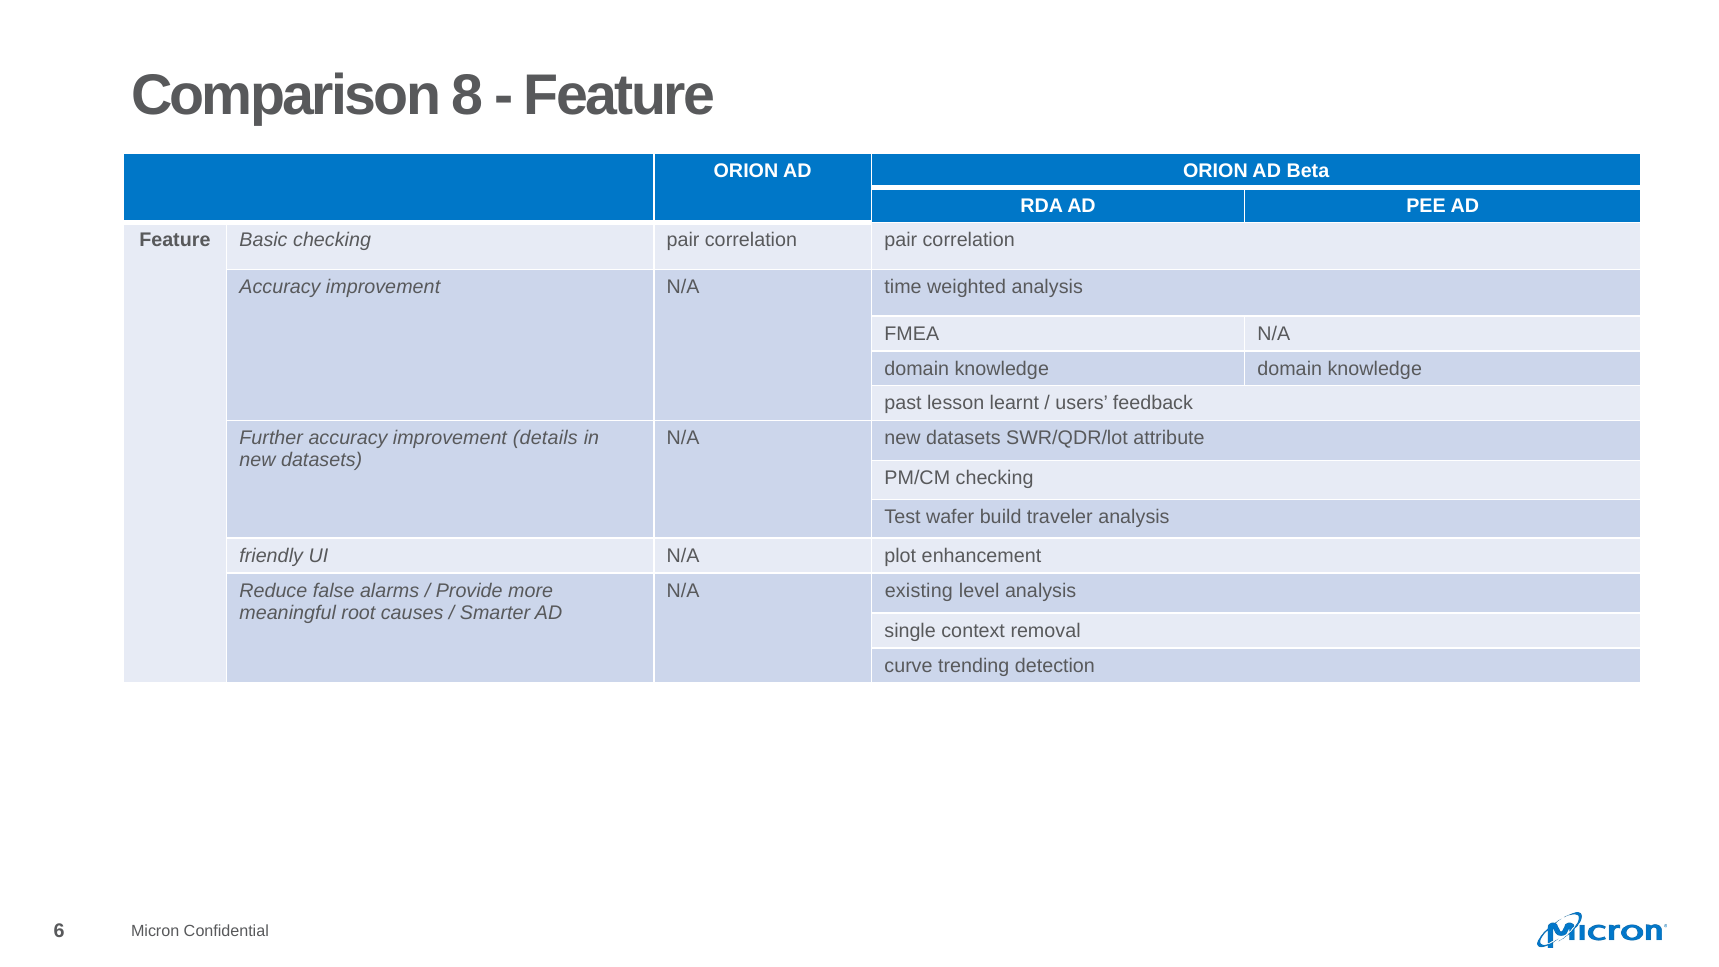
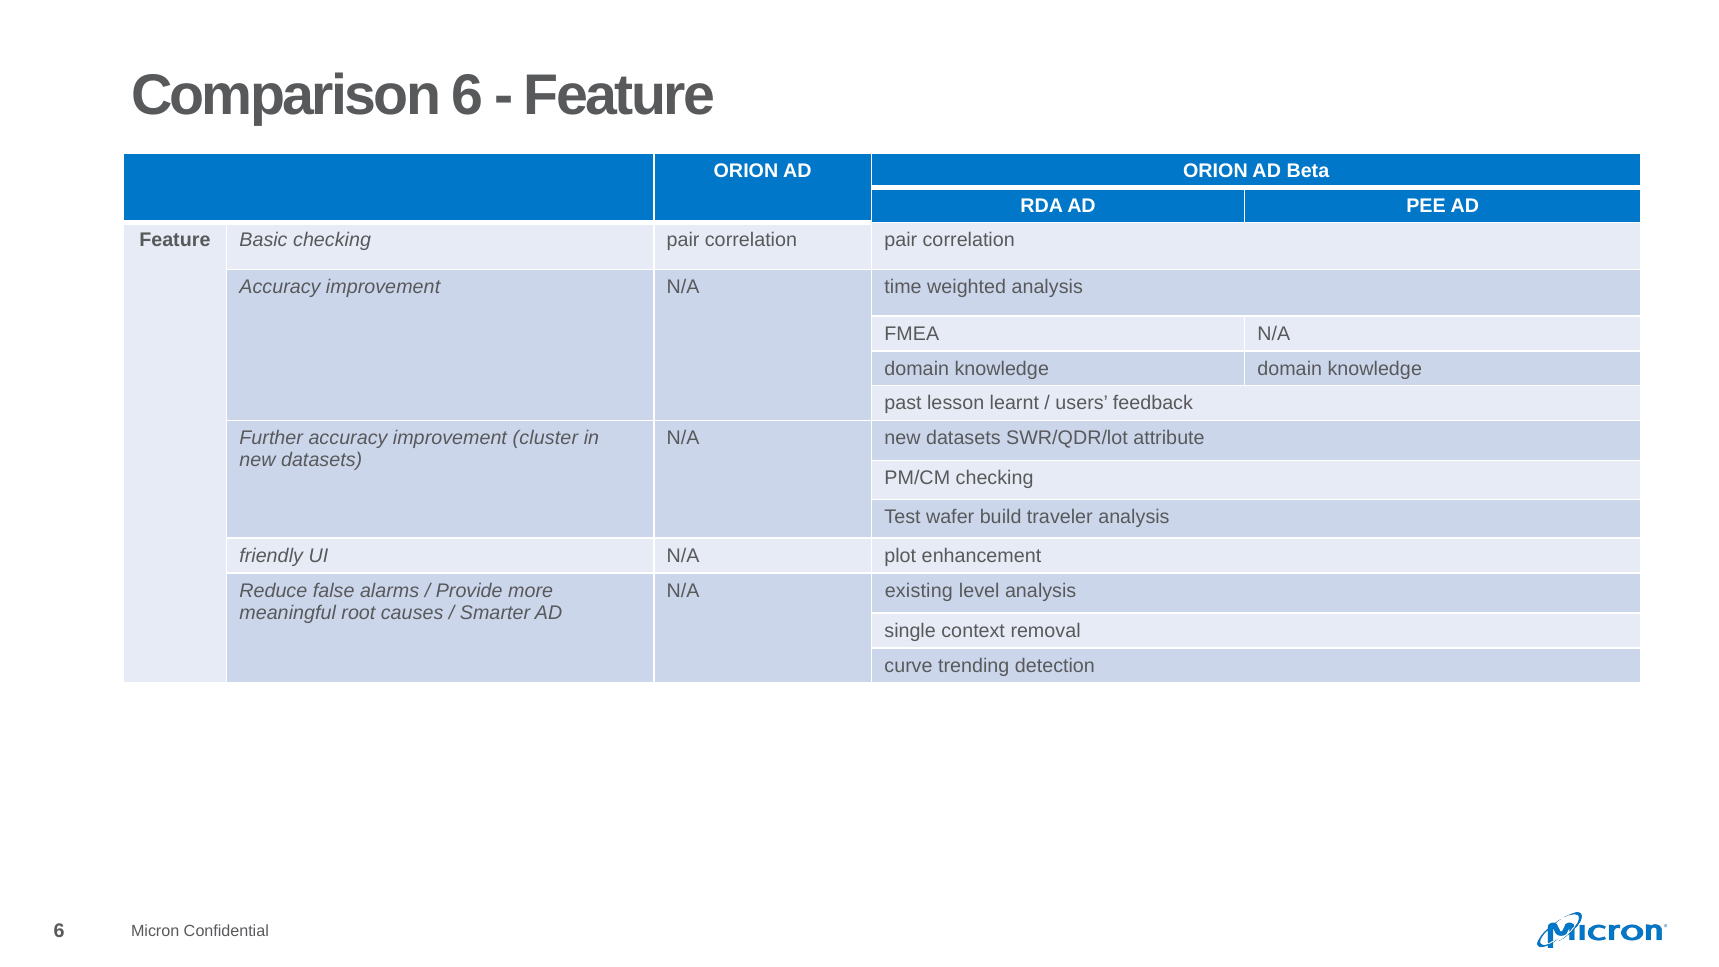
Comparison 8: 8 -> 6 (468, 95)
details: details -> cluster (545, 438)
